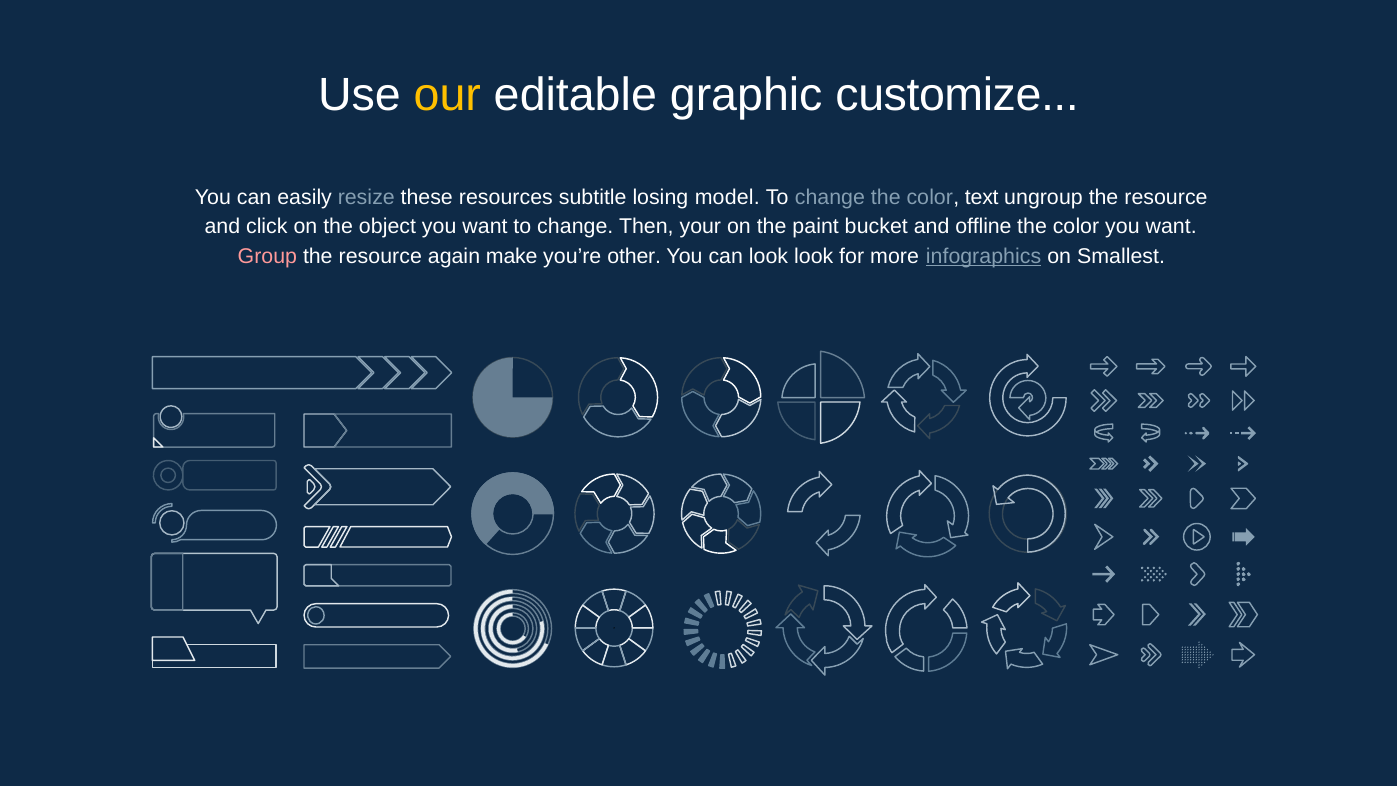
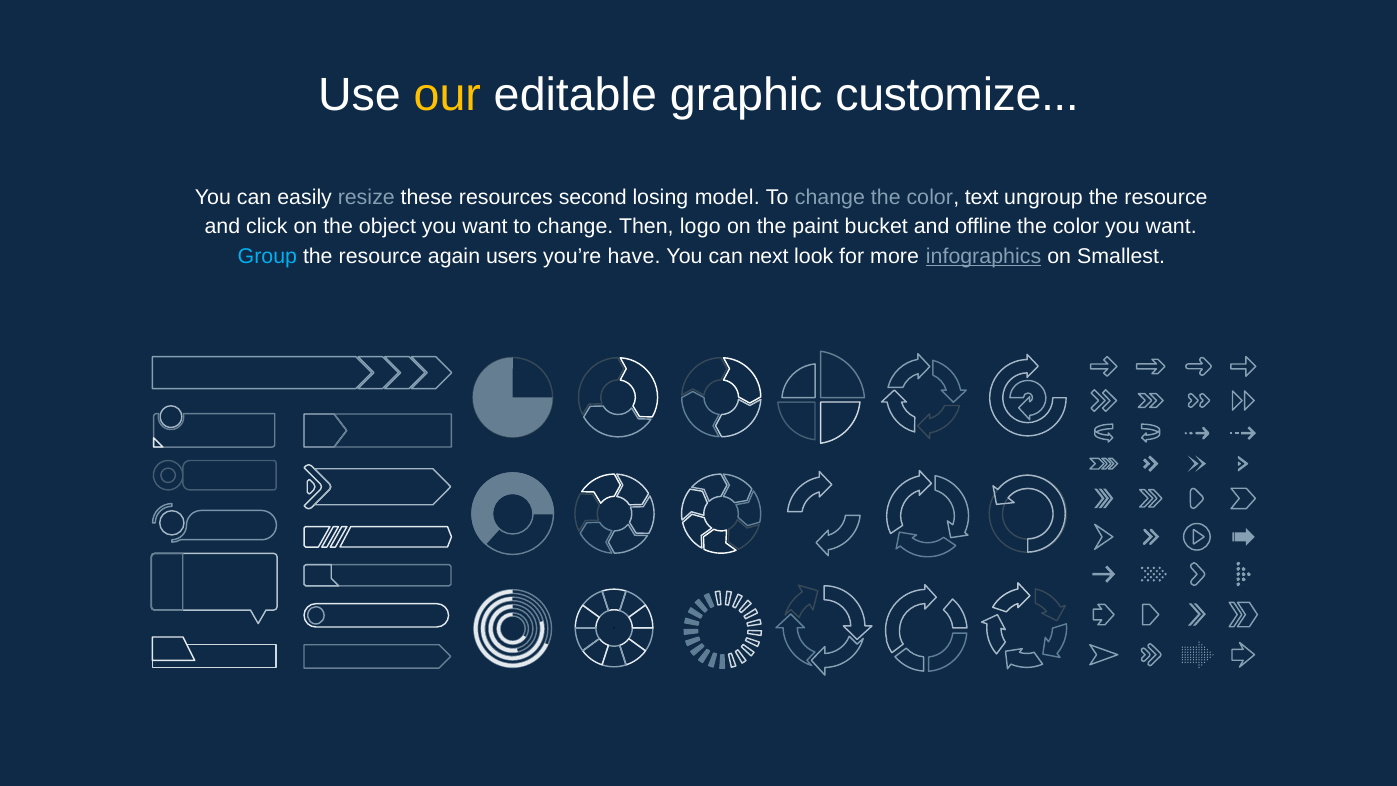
subtitle: subtitle -> second (593, 197)
your: your -> logo (700, 227)
Group colour: pink -> light blue (267, 256)
make: make -> users (512, 256)
other: other -> have (634, 256)
can look: look -> next (769, 256)
